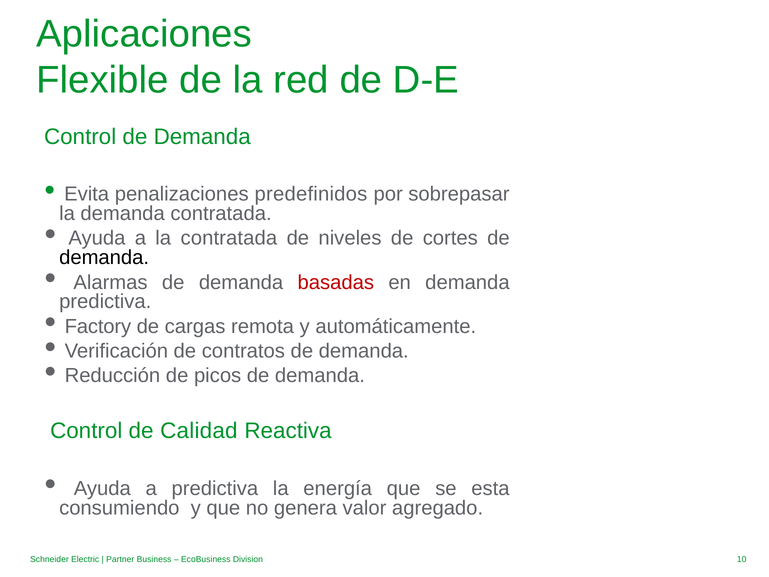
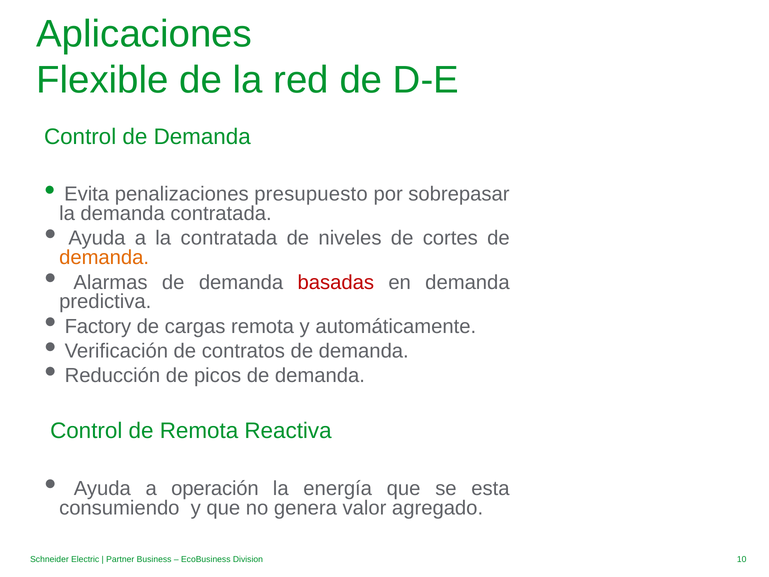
predefinidos: predefinidos -> presupuesto (311, 194)
demanda colour: black -> orange (104, 258)
de Calidad: Calidad -> Remota (199, 431)
a predictiva: predictiva -> operación (215, 488)
